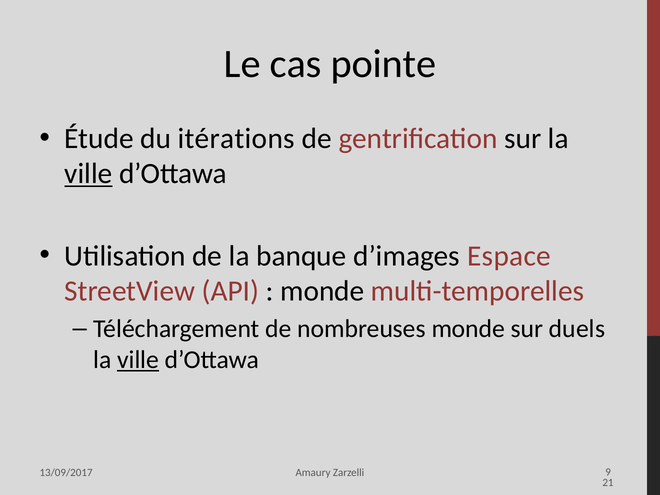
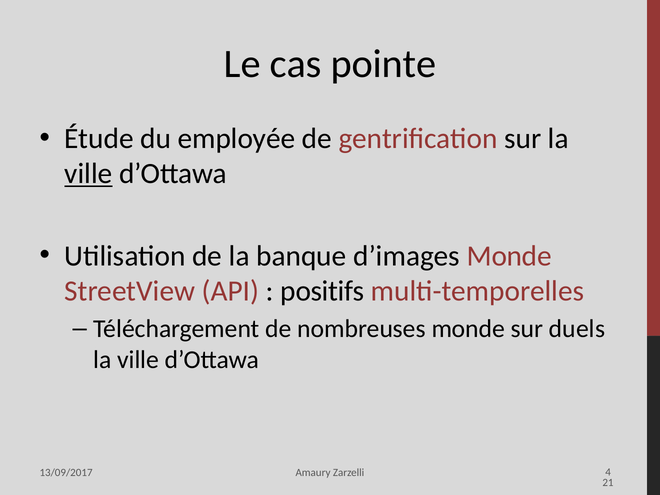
itérations: itérations -> employée (236, 138)
d’images Espace: Espace -> Monde (509, 256)
monde: monde -> positifs (322, 291)
ville underline: present -> none (138, 360)
9: 9 -> 4 (608, 472)
